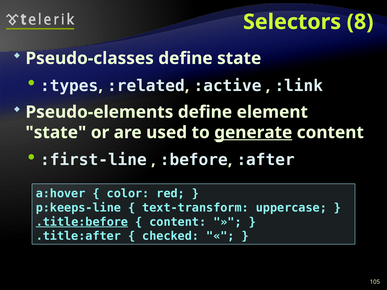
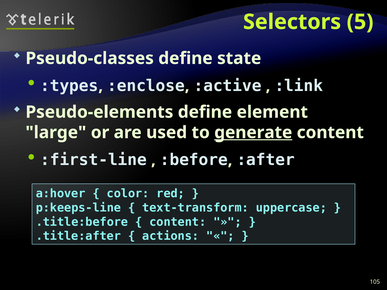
8: 8 -> 5 (360, 22)
:related: :related -> :enclose (146, 86)
state: state -> large (56, 133)
.title:before underline: present -> none (82, 222)
checked: checked -> actions (171, 236)
